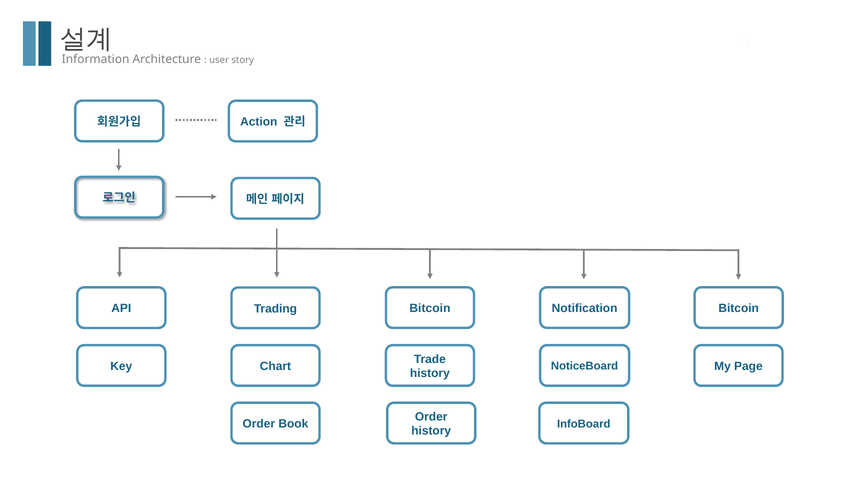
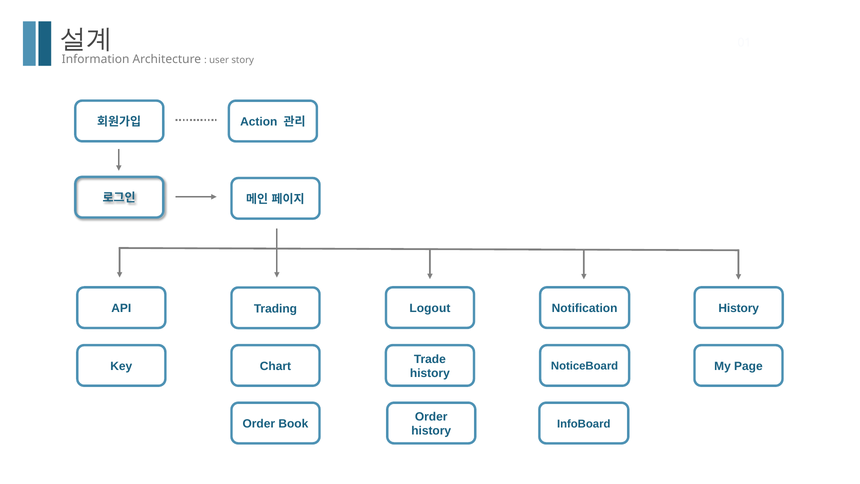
Bitcoin: Bitcoin -> Logout (430, 308)
Trading Bitcoin: Bitcoin -> History (739, 308)
